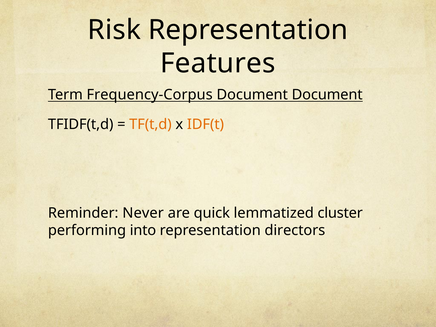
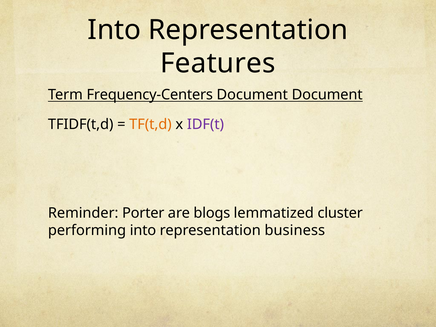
Risk: Risk -> Into (114, 30)
Frequency-Corpus: Frequency-Corpus -> Frequency-Centers (150, 95)
IDF(t colour: orange -> purple (205, 124)
Never: Never -> Porter (143, 213)
quick: quick -> blogs (212, 213)
directors: directors -> business (295, 230)
